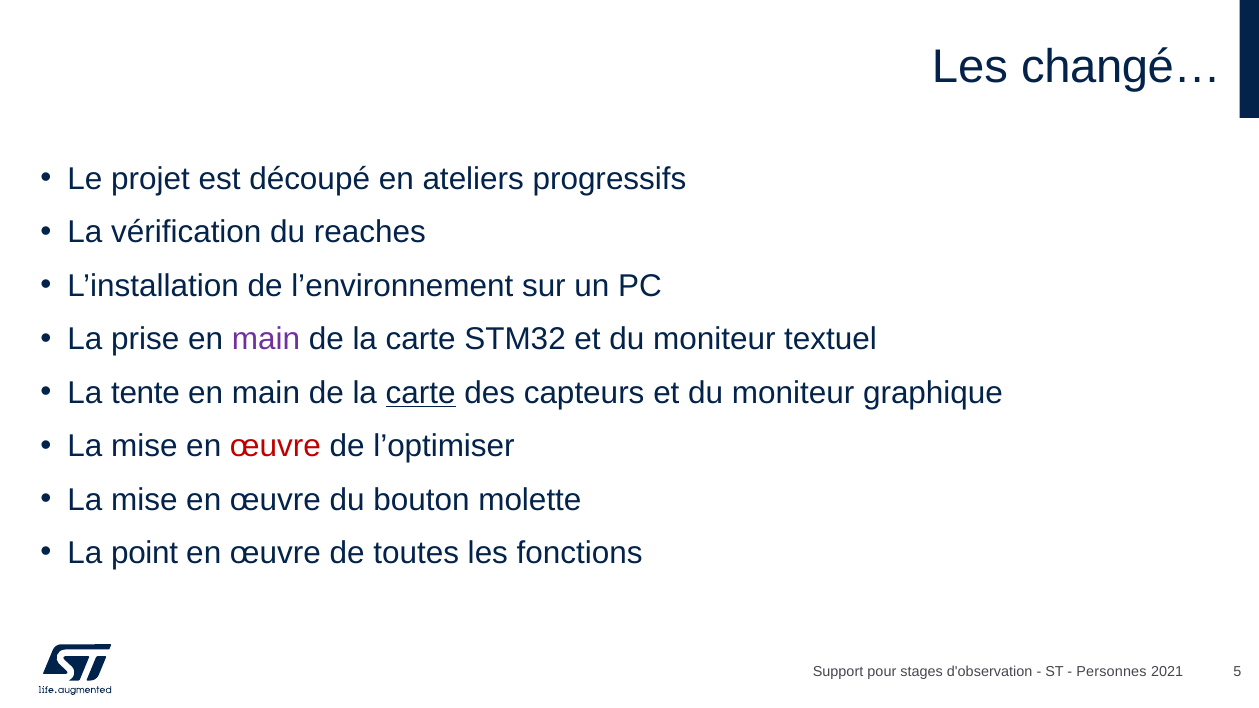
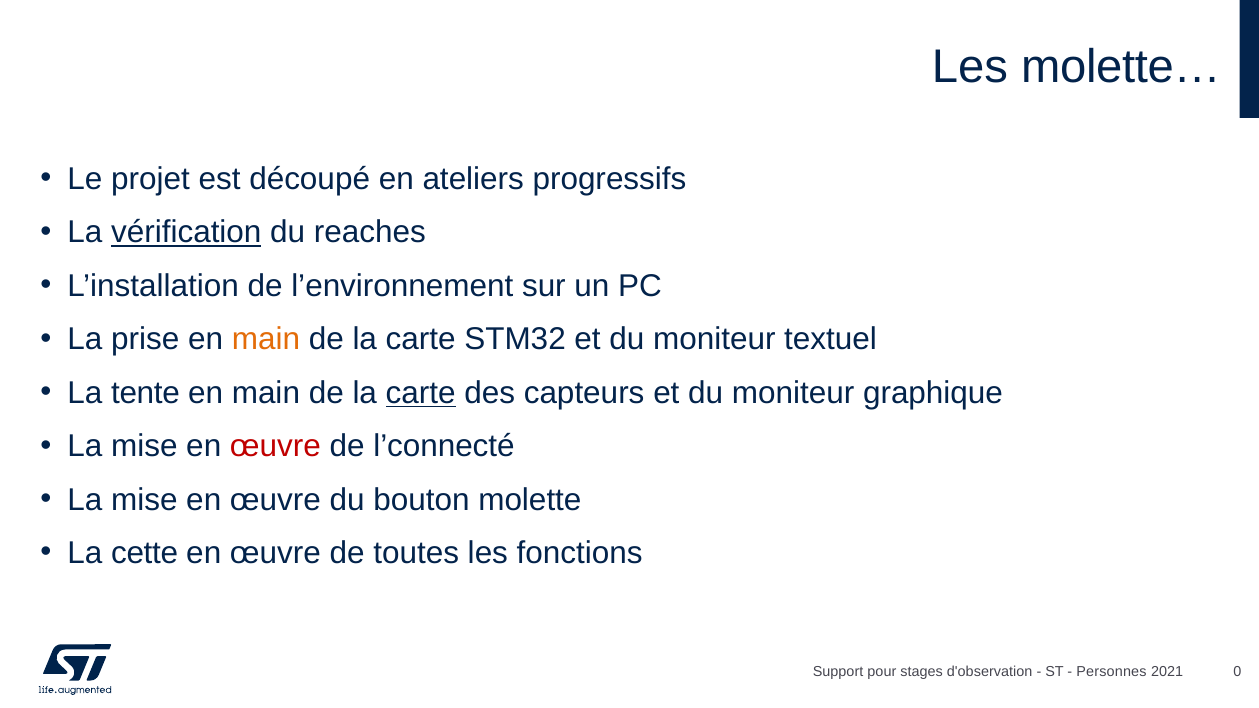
changé…: changé… -> molette… (1121, 67)
vérification underline: none -> present (186, 233)
main colour: purple -> orange (266, 340)
l’optimiser: l’optimiser -> l’connecté (444, 446)
point: point -> cette (145, 553)
5: 5 -> 0 (1237, 671)
